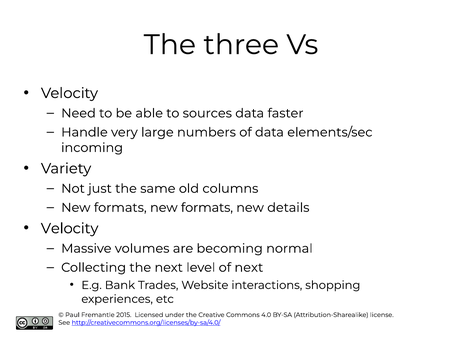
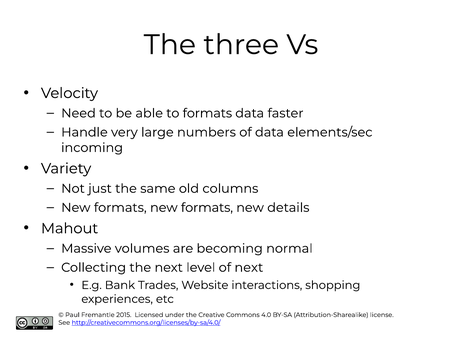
to sources: sources -> formats (207, 113)
Velocity: Velocity -> Mahout (70, 228)
